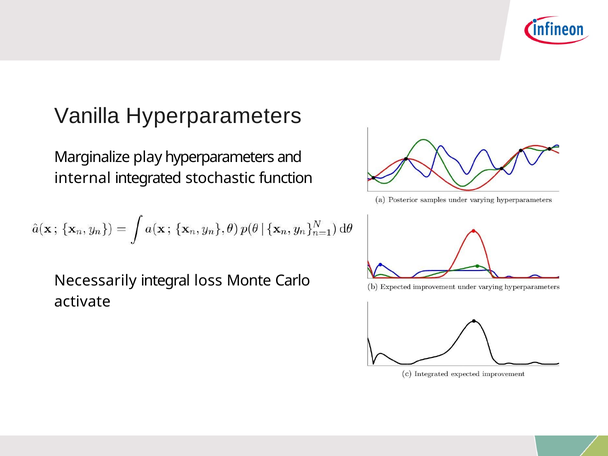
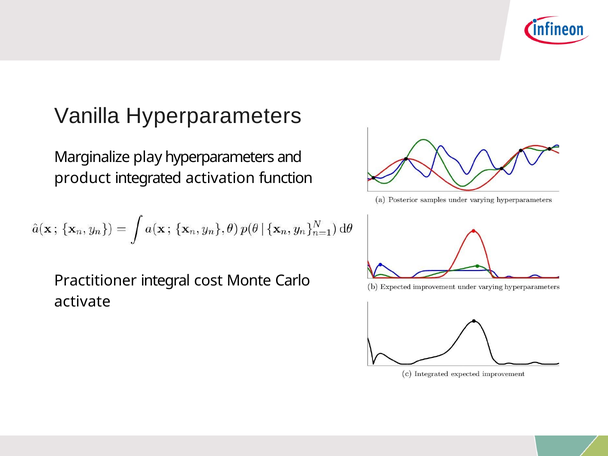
internal: internal -> product (83, 178)
stochastic: stochastic -> activation (220, 178)
Necessarily: Necessarily -> Practitioner (96, 281)
loss: loss -> cost (208, 281)
